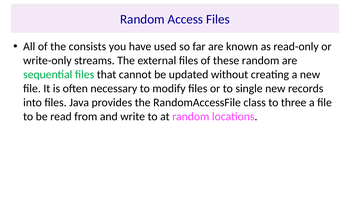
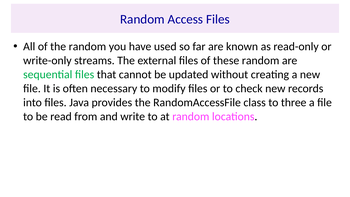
the consists: consists -> random (87, 47)
single: single -> check (249, 89)
